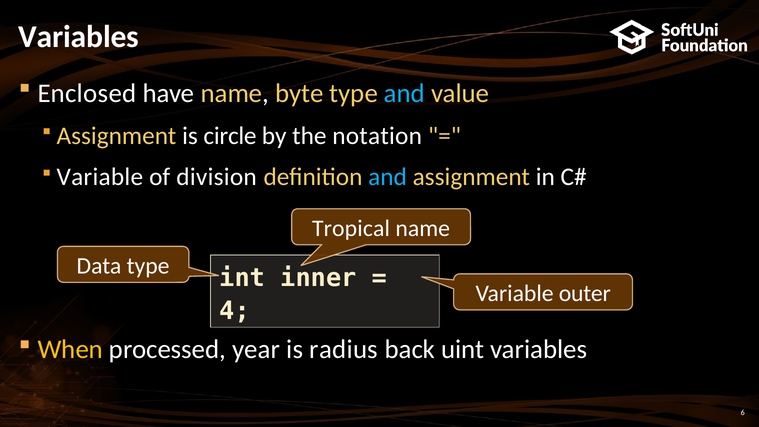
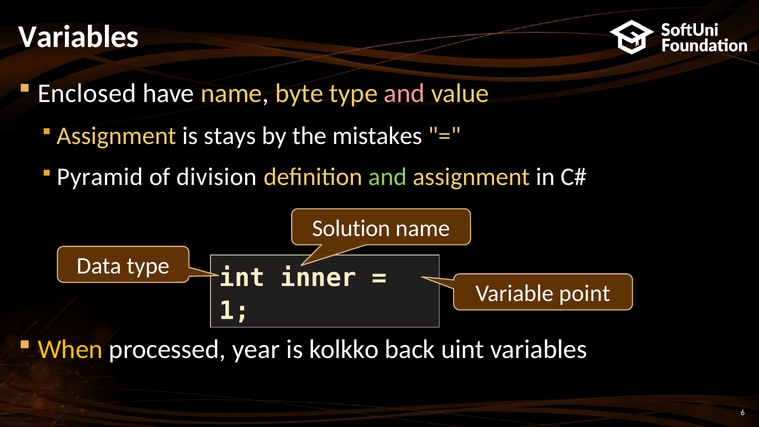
and colour: light blue -> pink (404, 94)
circle: circle -> stays (230, 136)
notation: notation -> mistakes (377, 136)
Variable: Variable -> Pyramid (100, 177)
and colour: light blue -> light green (388, 177)
Tropical: Tropical -> Solution (351, 228)
outer: outer -> point (585, 294)
4: 4 -> 1 (235, 311)
radius: radius -> kolkko (344, 350)
